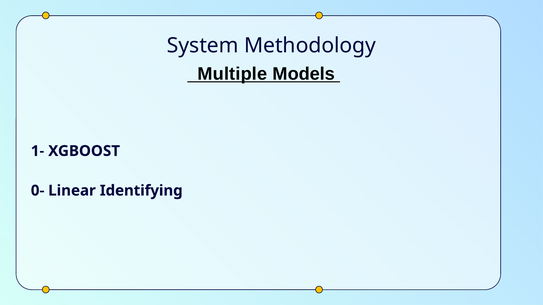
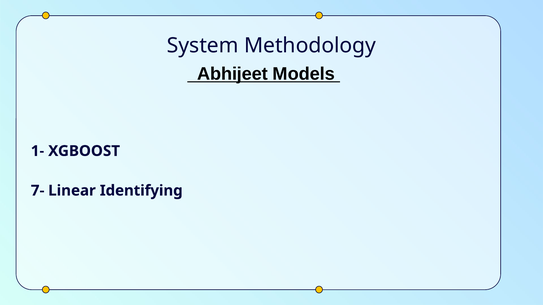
Multiple: Multiple -> Abhijeet (233, 74)
0-: 0- -> 7- (38, 191)
